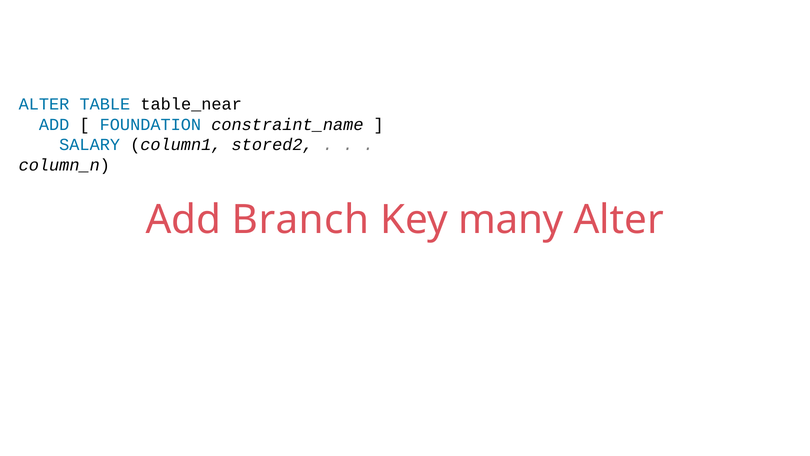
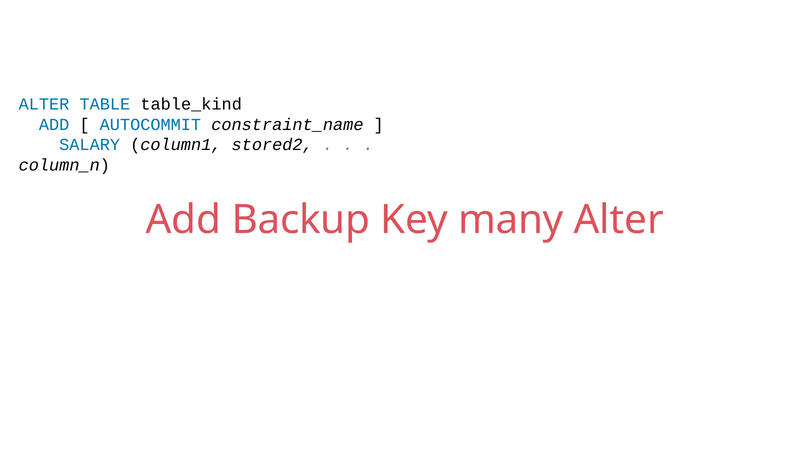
table_near: table_near -> table_kind (191, 104)
FOUNDATION: FOUNDATION -> AUTOCOMMIT (150, 124)
Branch: Branch -> Backup (301, 220)
